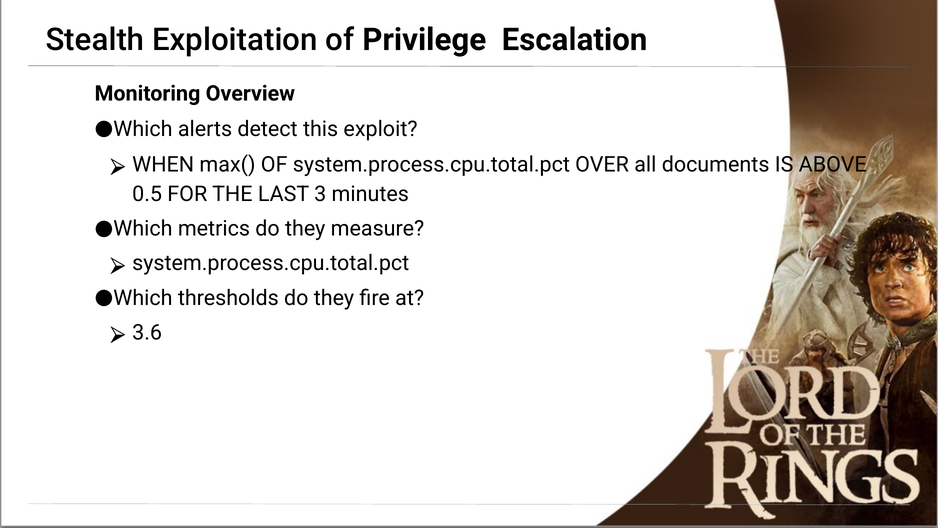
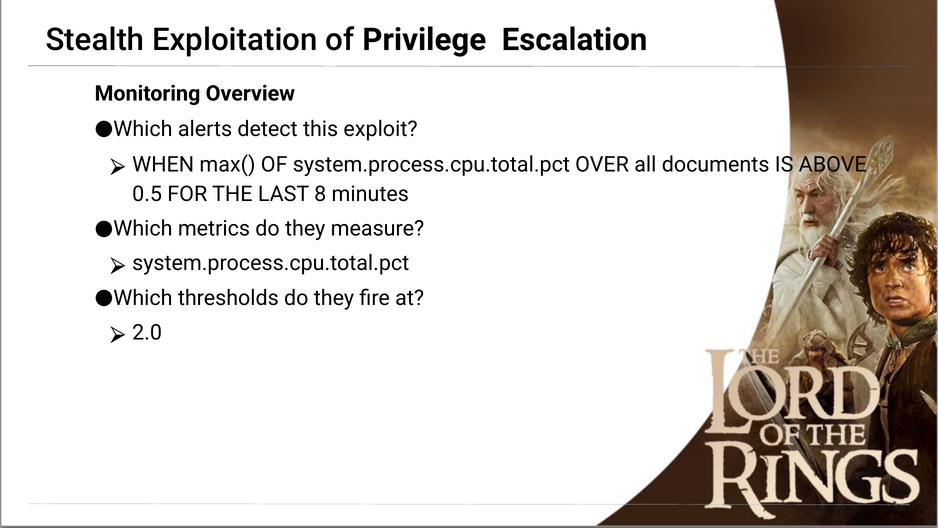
3: 3 -> 8 (320, 194)
3.6: 3.6 -> 2.0 (147, 332)
